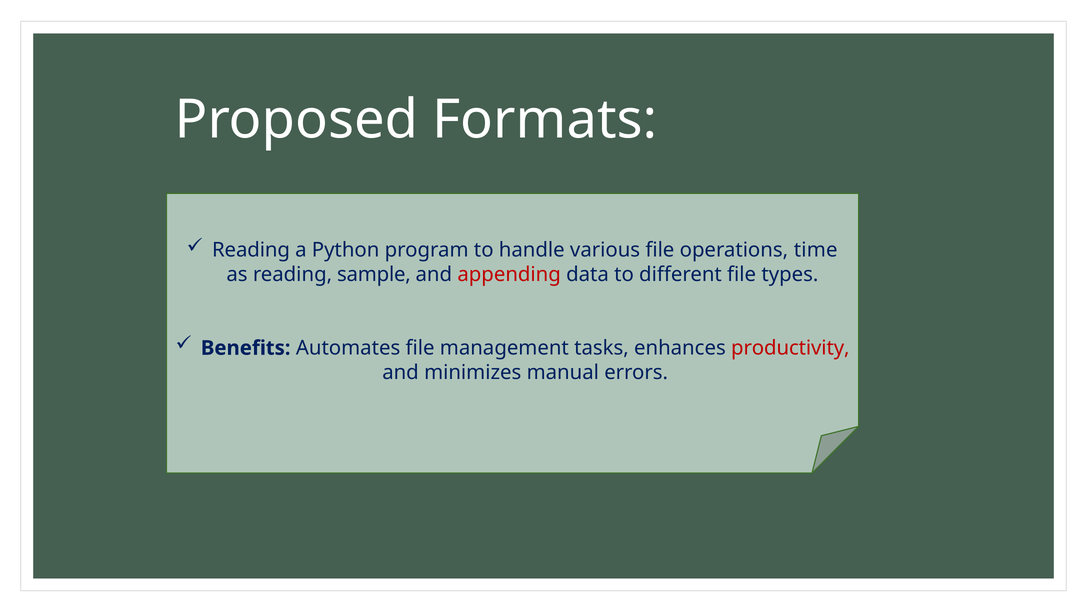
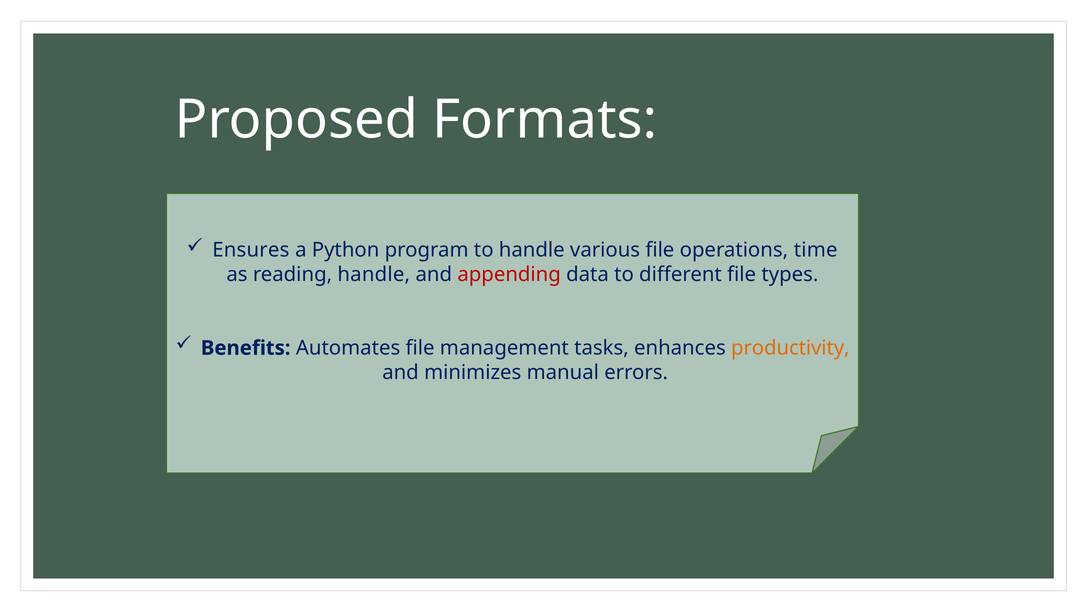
Reading: Reading -> Ensures (251, 250)
reading sample: sample -> handle (374, 274)
productivity colour: red -> orange (790, 348)
